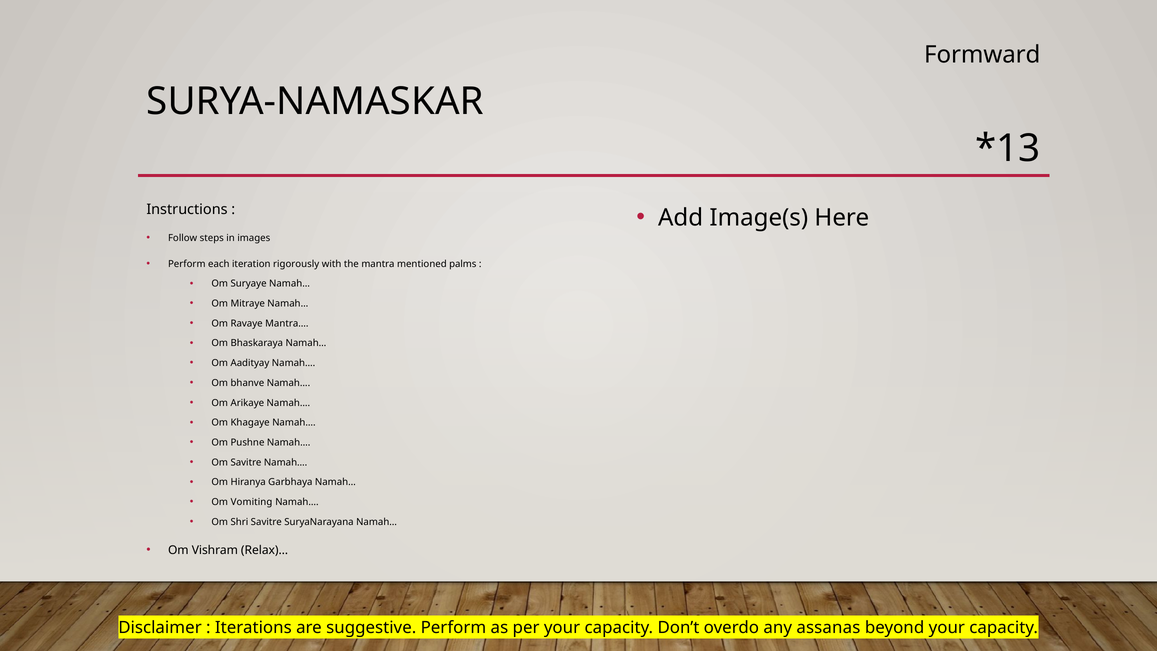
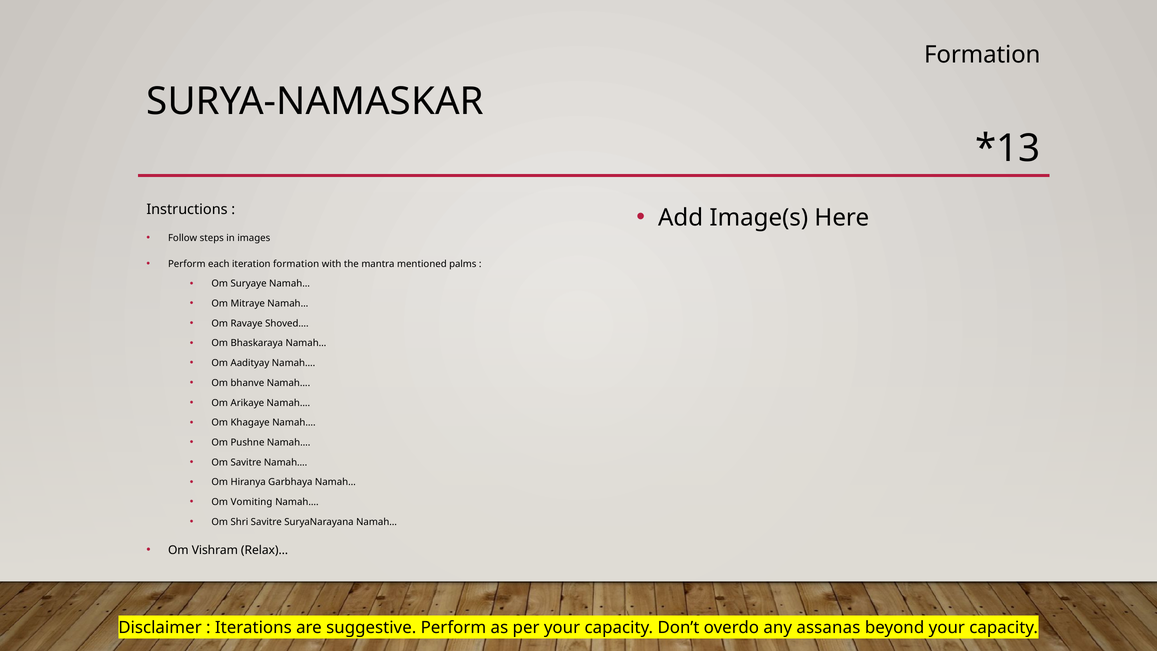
Formward: Formward -> Formation (982, 55)
iteration rigorously: rigorously -> formation (296, 264)
Mantra…: Mantra… -> Shoved… (287, 323)
